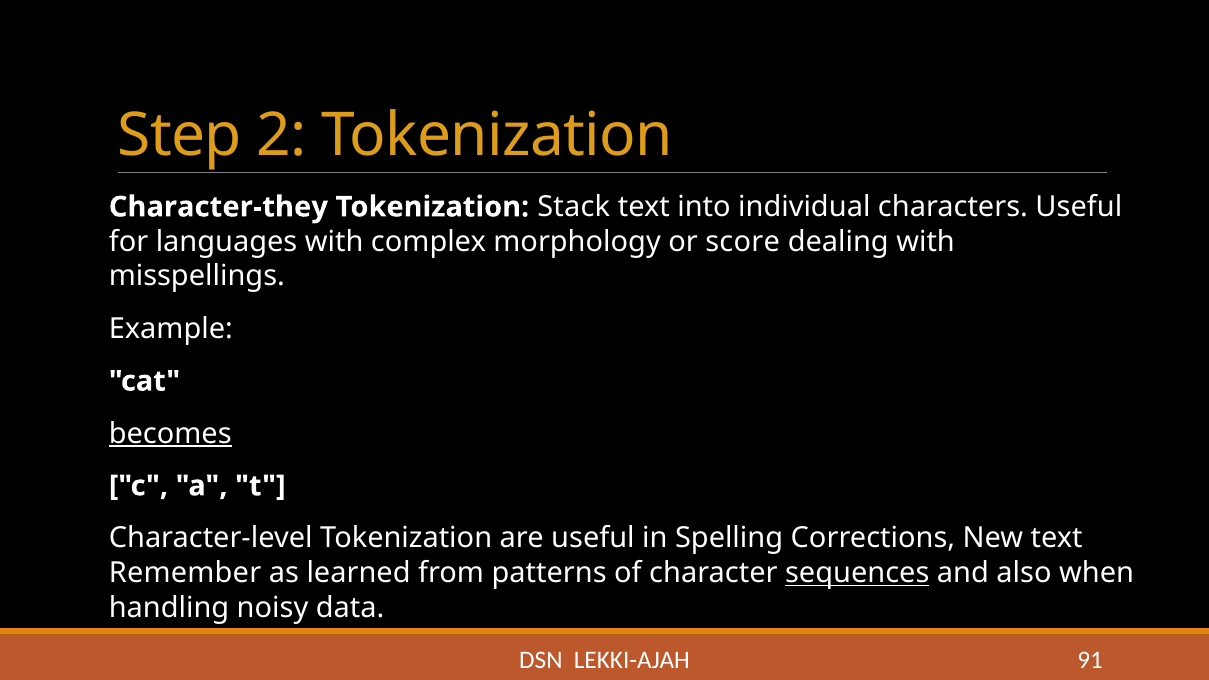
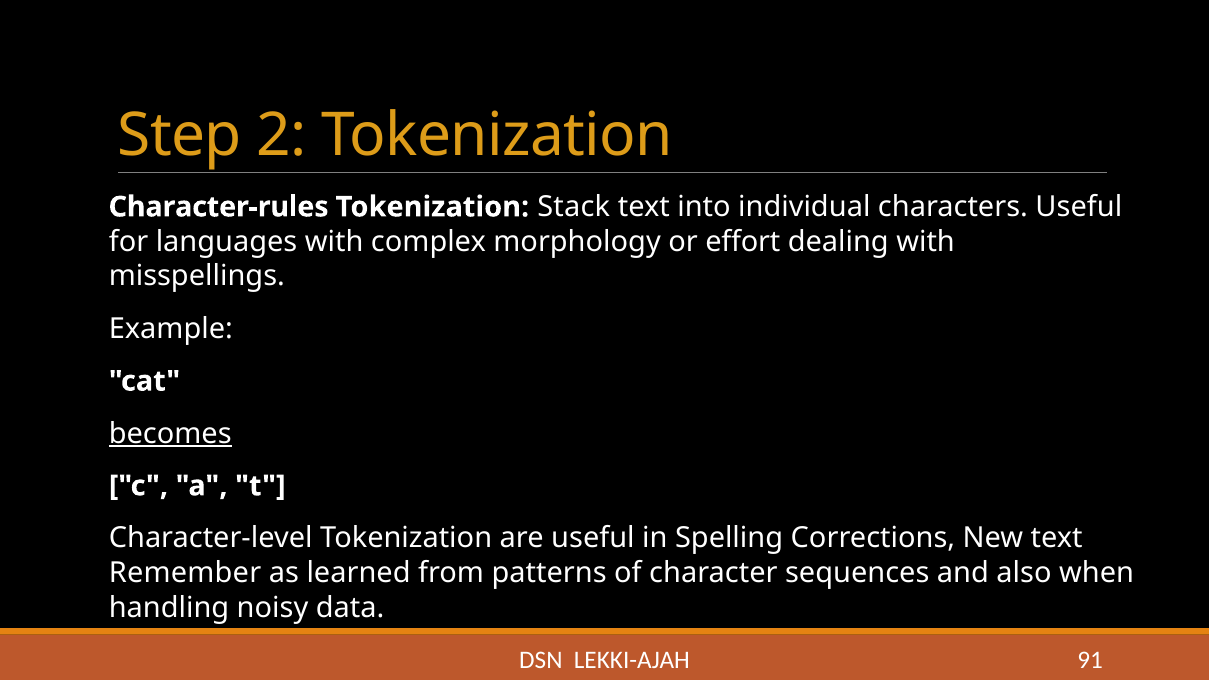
Character-they: Character-they -> Character-rules (219, 207)
score: score -> effort (743, 242)
sequences underline: present -> none (857, 573)
